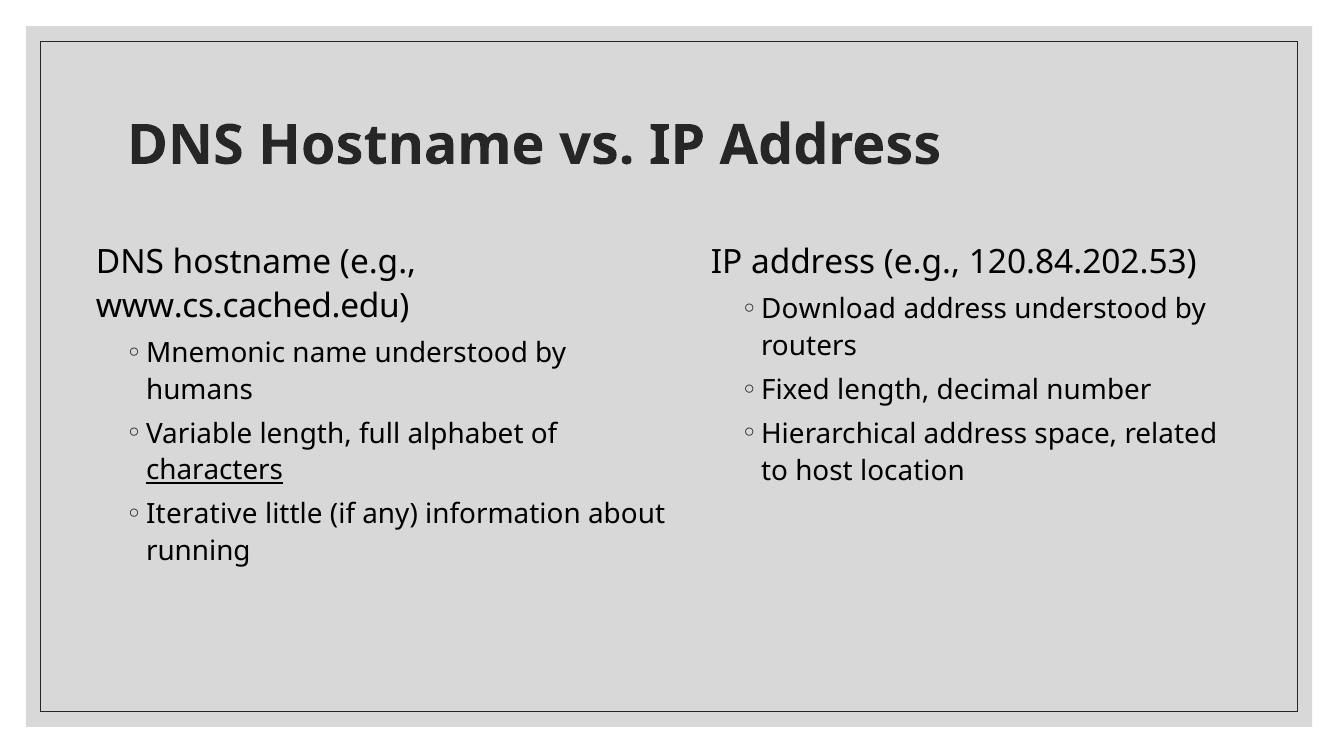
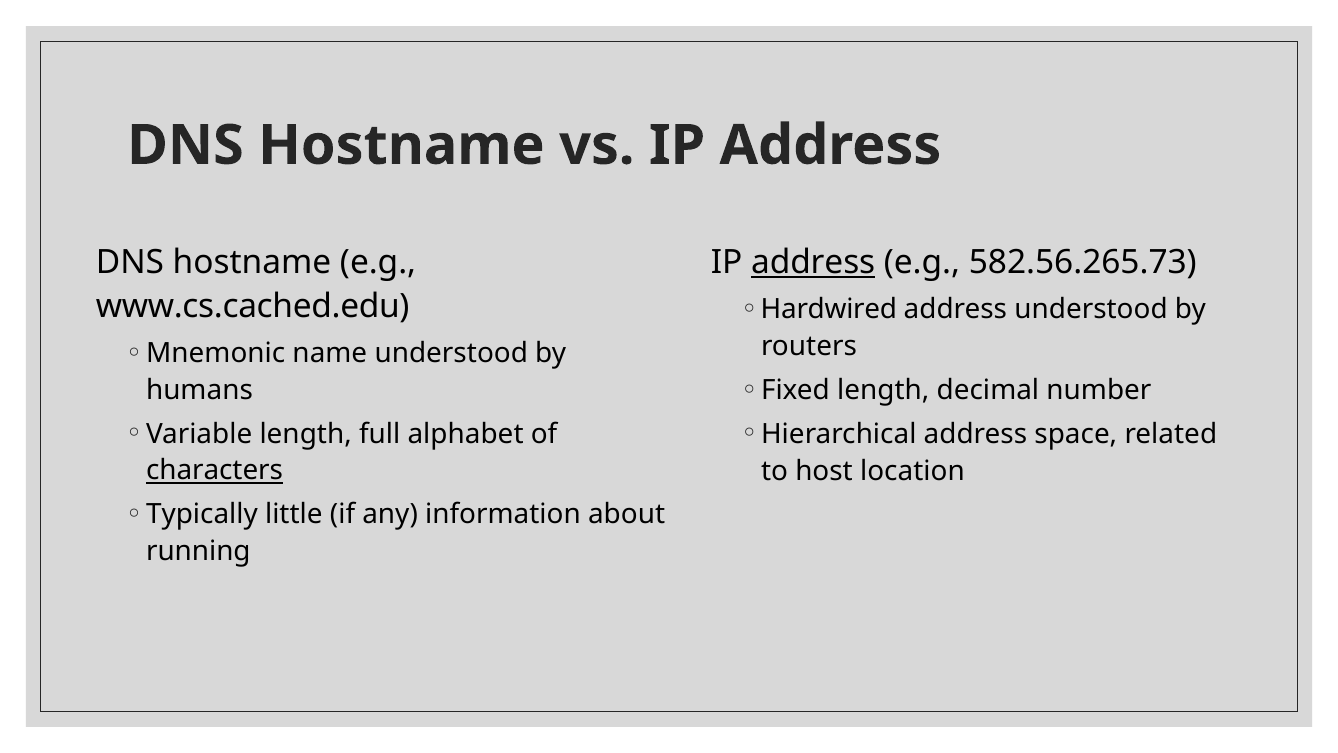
address underline: none -> present (813, 263)
120.84.202.53: 120.84.202.53 -> 582.56.265.73 (1083, 263)
Download: Download -> Hardwired (829, 309)
Iterative: Iterative -> Typically (202, 514)
